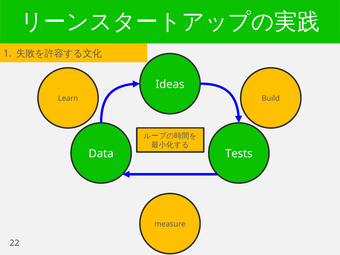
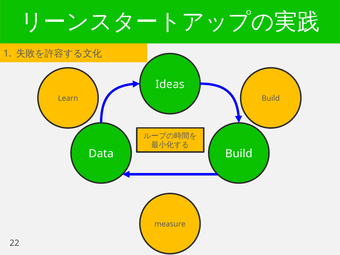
Tests: Tests -> Build (239, 154)
